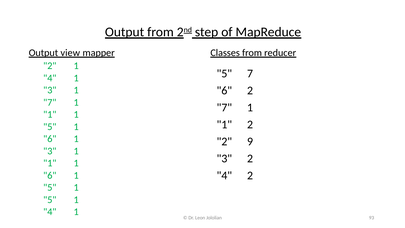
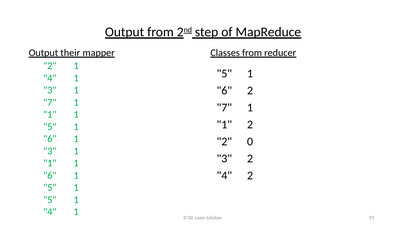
view: view -> their (70, 53)
7: 7 -> 1 (250, 74)
9: 9 -> 0 (250, 141)
